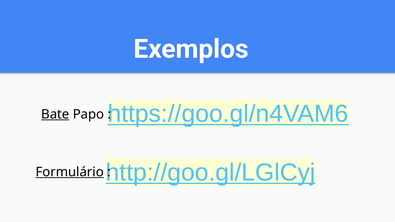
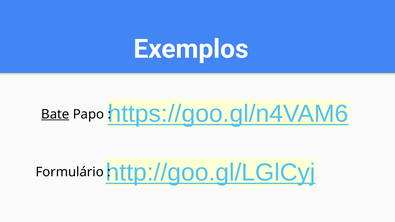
Formulário underline: present -> none (70, 172)
